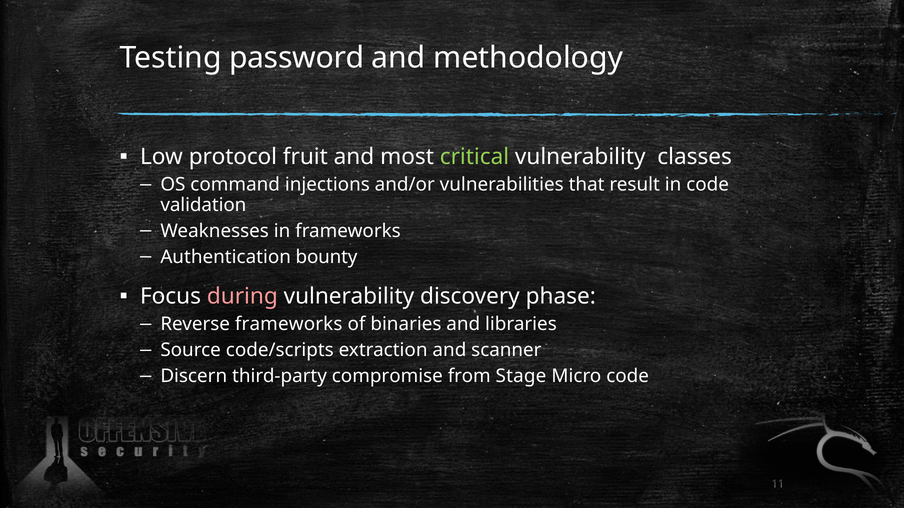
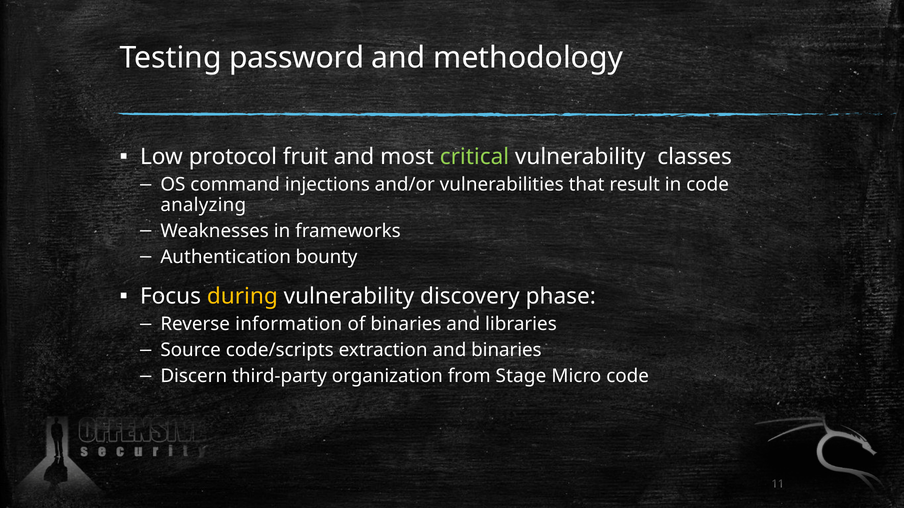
validation: validation -> analyzing (203, 205)
during colour: pink -> yellow (242, 297)
Reverse frameworks: frameworks -> information (289, 325)
and scanner: scanner -> binaries (506, 351)
compromise: compromise -> organization (387, 377)
